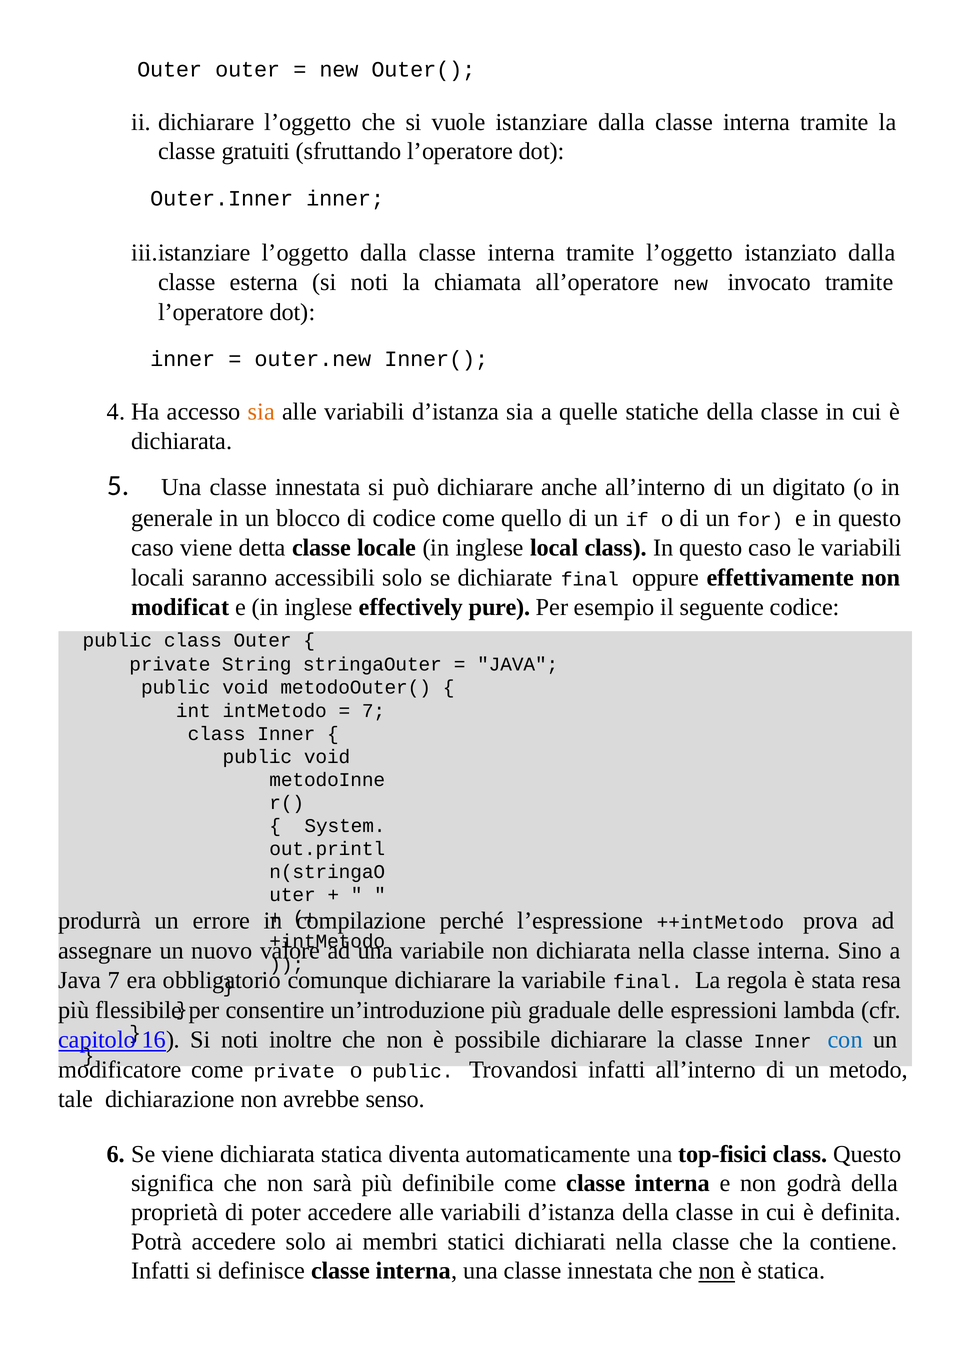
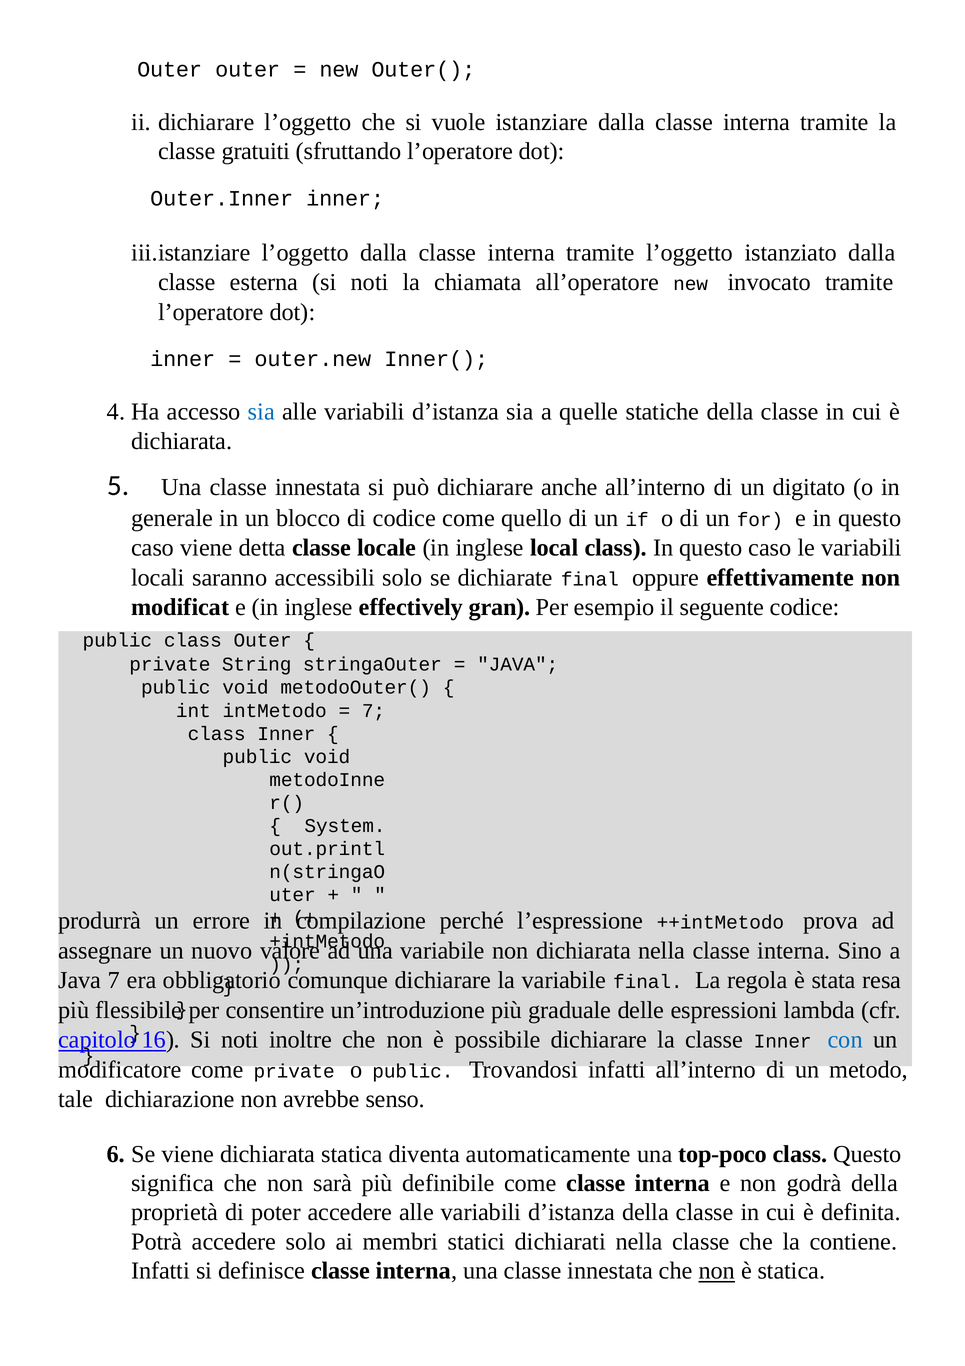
sia colour: orange -> blue (261, 412)
pure: pure -> gran (500, 607)
top-fisici: top-fisici -> top-poco (723, 1154)
